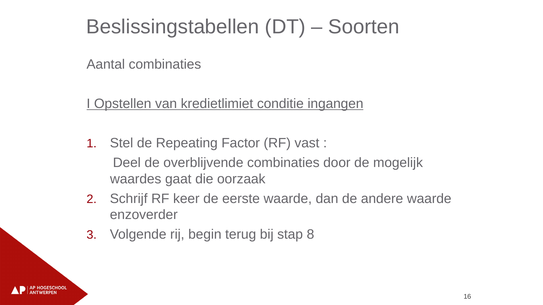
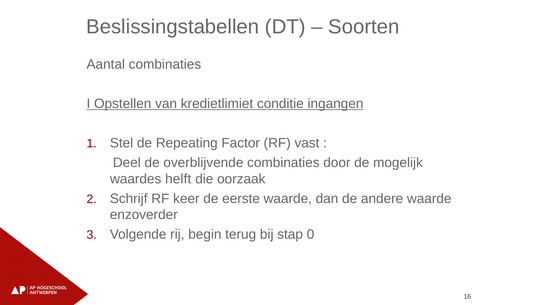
gaat: gaat -> helft (178, 179)
8: 8 -> 0 (310, 235)
